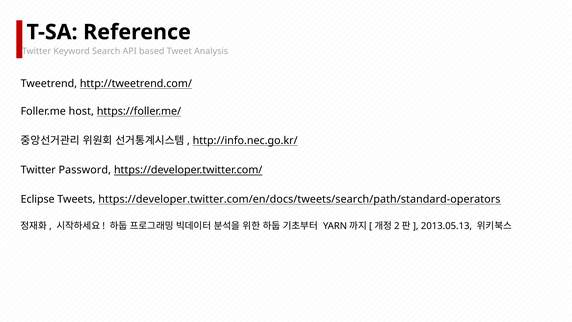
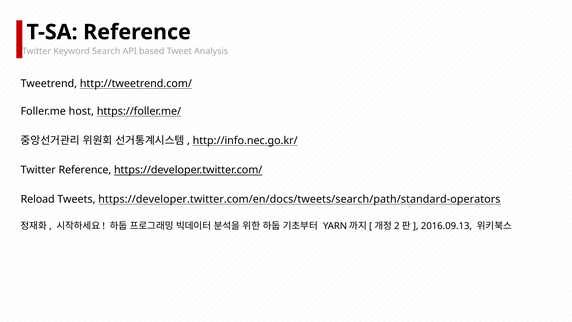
Twitter Password: Password -> Reference (85, 170)
Eclipse: Eclipse -> Reload (38, 199)
2013.05.13: 2013.05.13 -> 2016.09.13 (446, 226)
